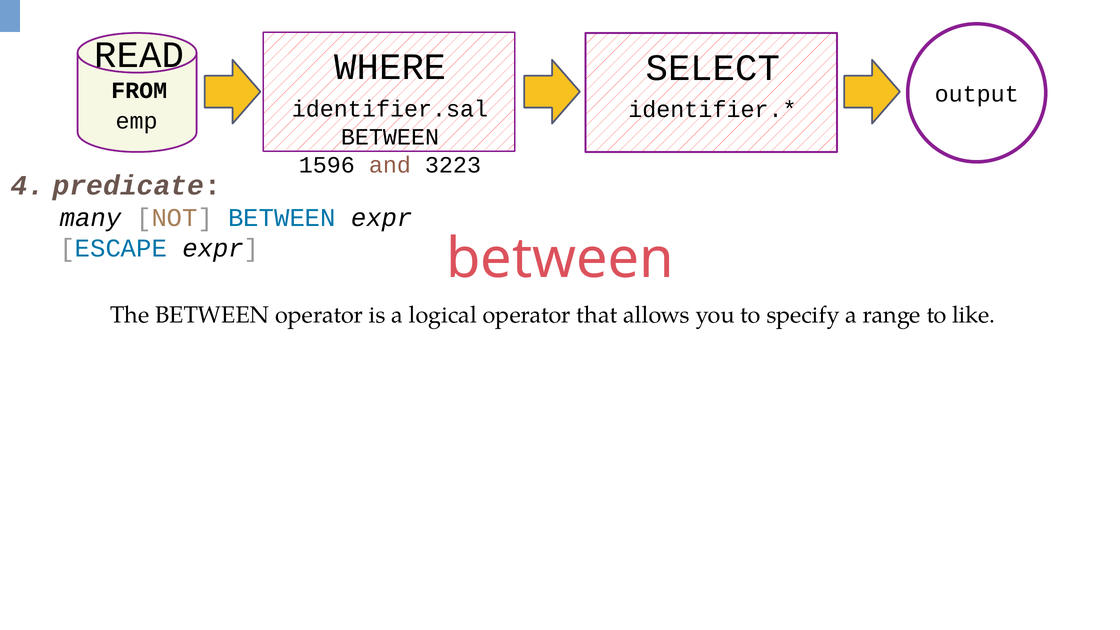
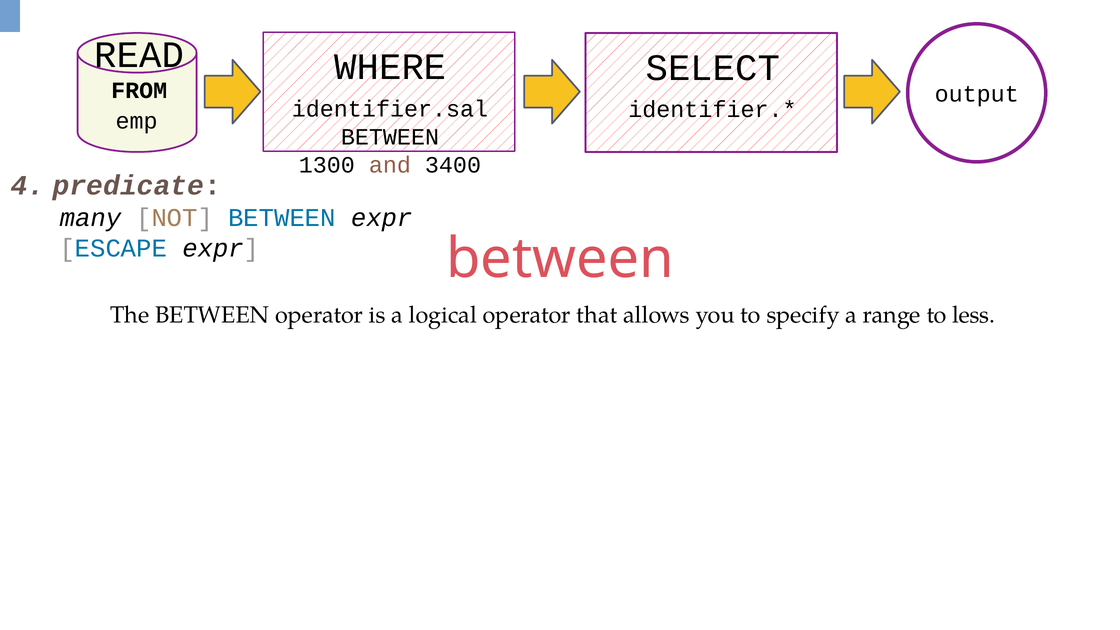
1596: 1596 -> 1300 (327, 165)
3223: 3223 -> 3400 (453, 165)
like: like -> less (974, 315)
